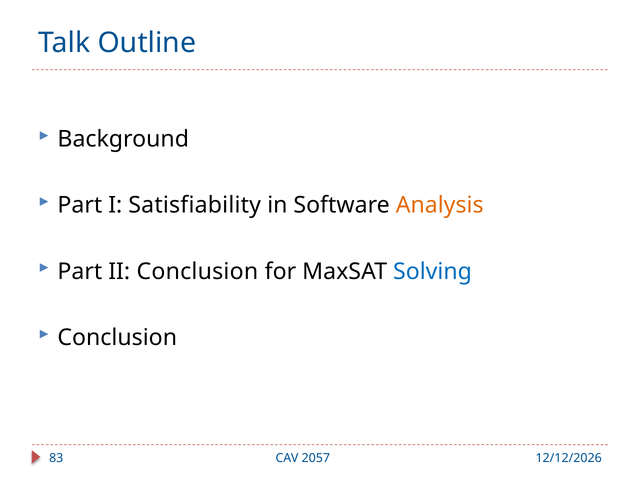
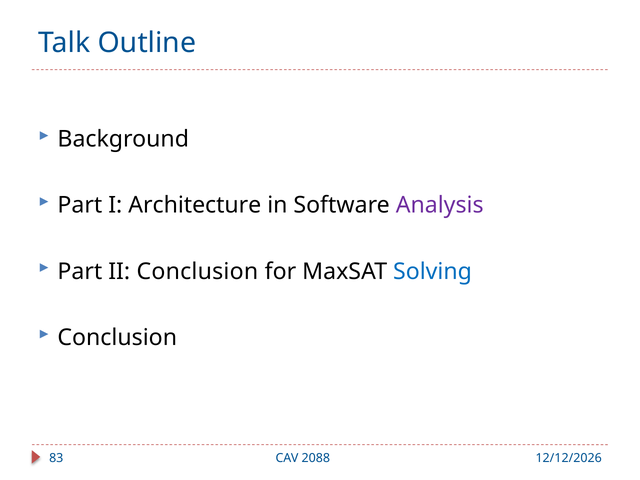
Satisfiability: Satisfiability -> Architecture (195, 205)
Analysis colour: orange -> purple (440, 205)
2057: 2057 -> 2088 (316, 458)
